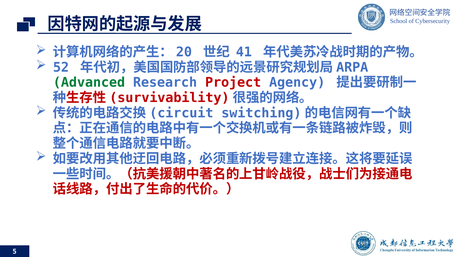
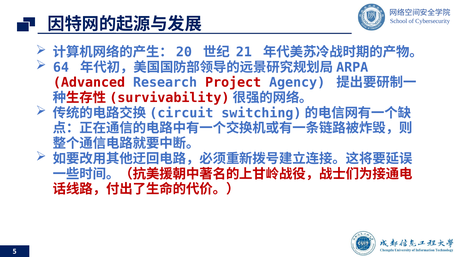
41: 41 -> 21 (244, 52)
52: 52 -> 64 (61, 67)
Advanced colour: green -> red (89, 83)
